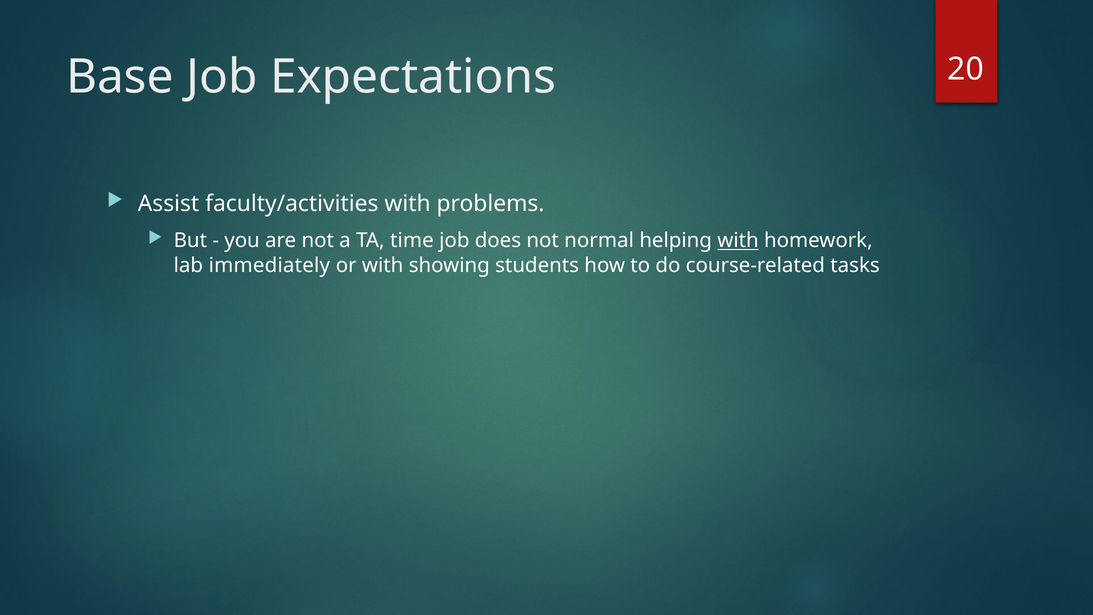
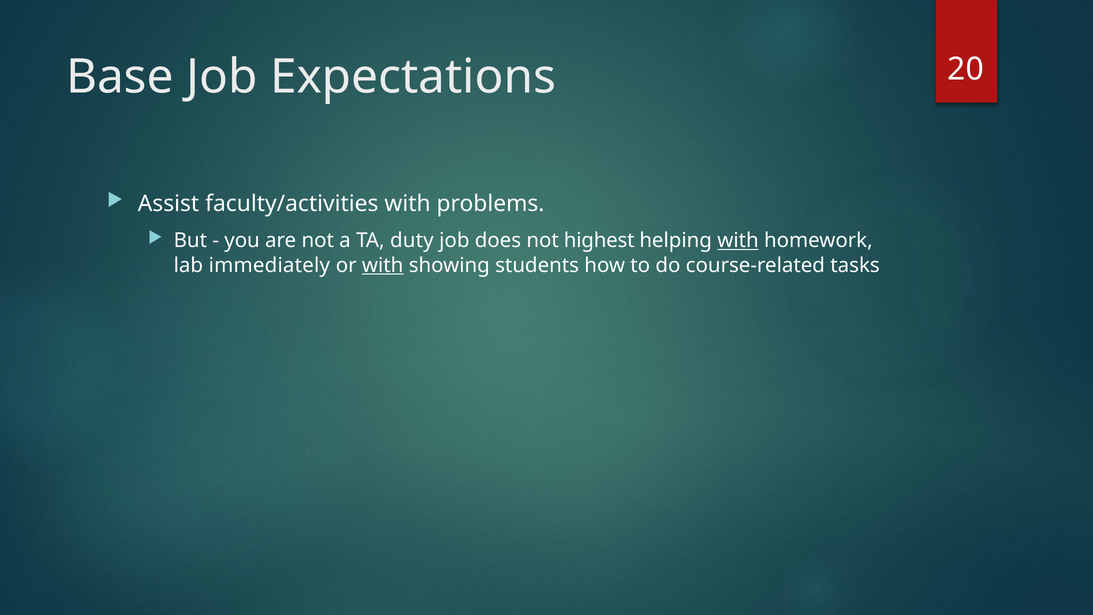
time: time -> duty (412, 241)
normal: normal -> highest (599, 241)
with underline: none -> present (383, 265)
